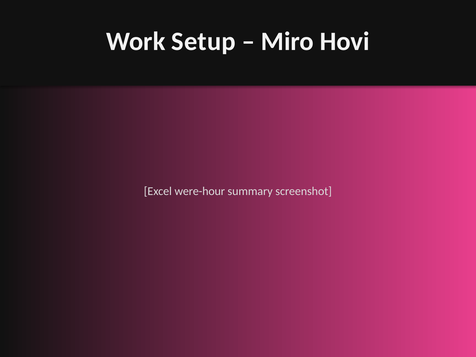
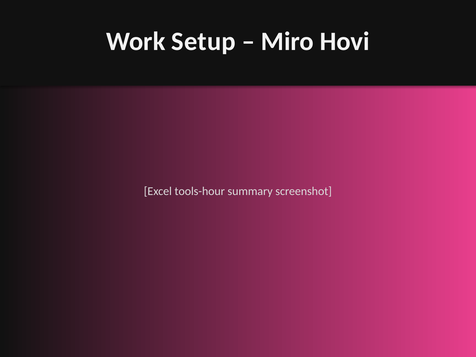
were-hour: were-hour -> tools-hour (200, 191)
